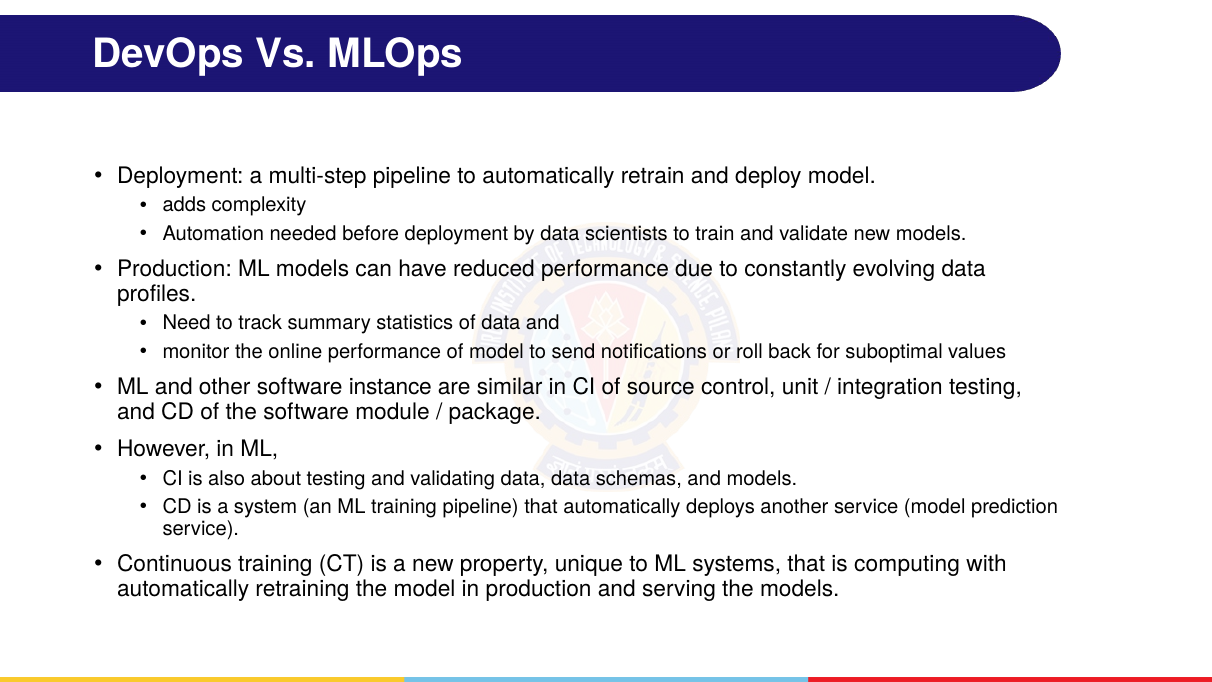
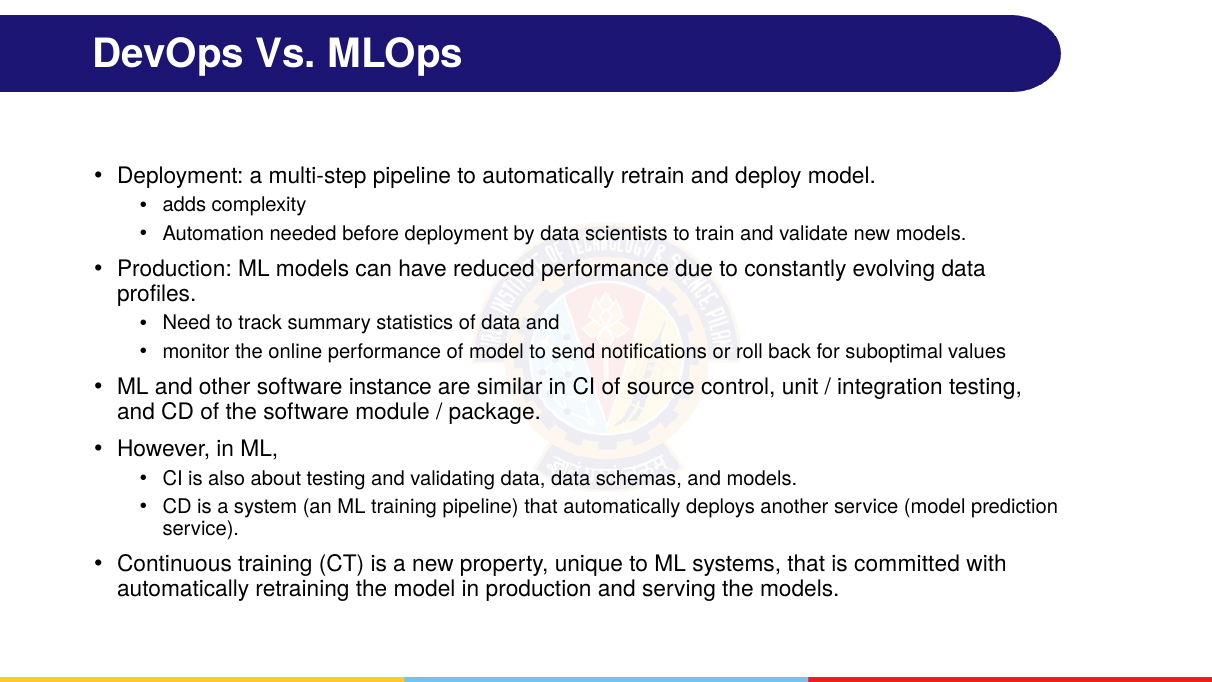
computing: computing -> committed (907, 564)
